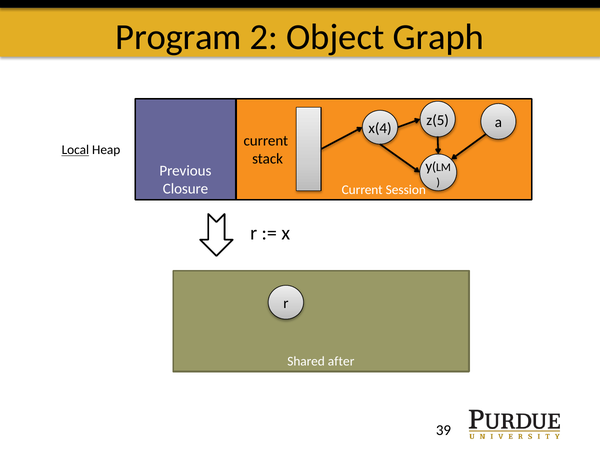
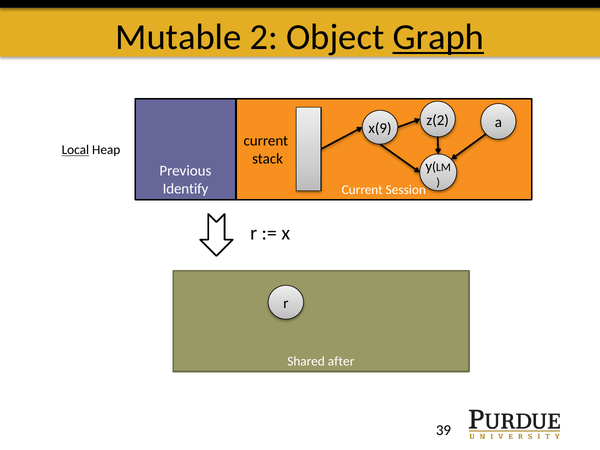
Program: Program -> Mutable (178, 37)
Graph underline: none -> present (438, 37)
z(5: z(5 -> z(2 (438, 120)
x(4: x(4 -> x(9 (380, 128)
Closure: Closure -> Identify (186, 189)
